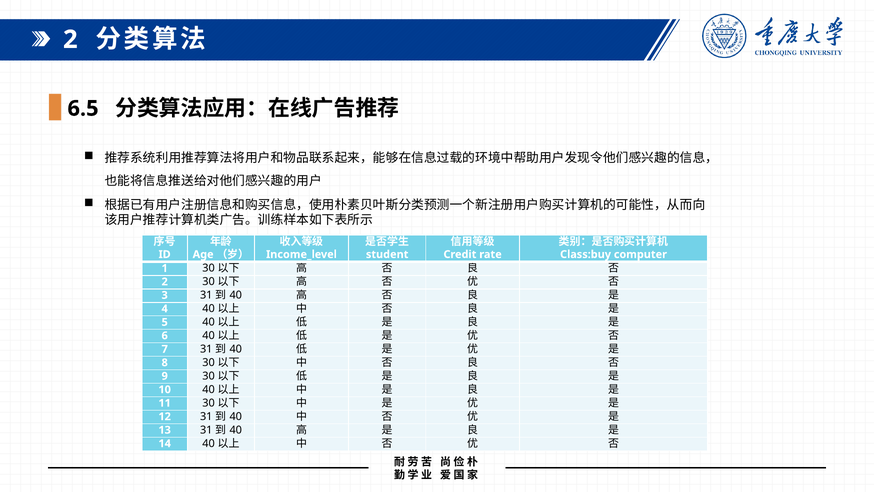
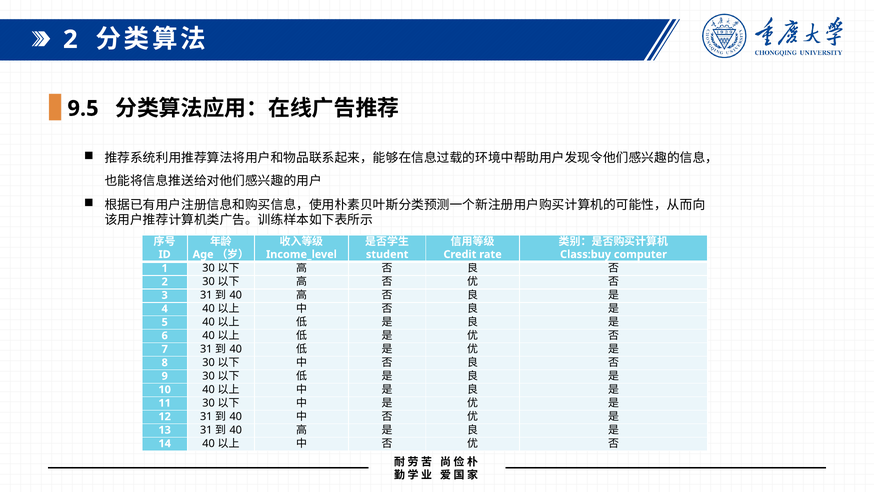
6.5: 6.5 -> 9.5 (83, 108)
